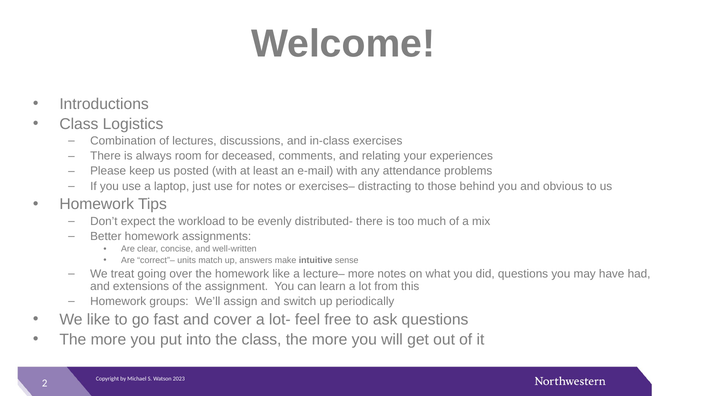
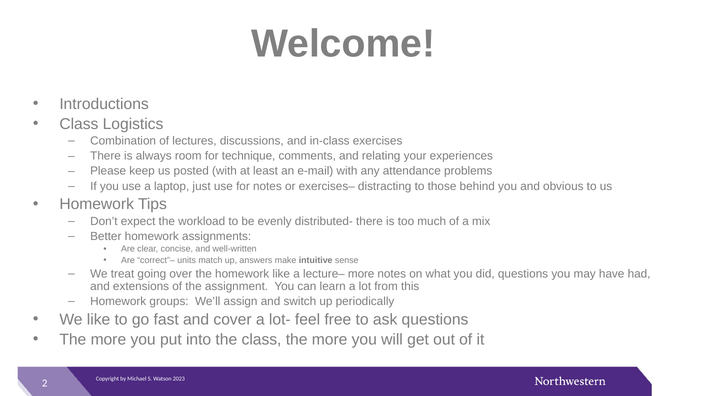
deceased: deceased -> technique (249, 156)
